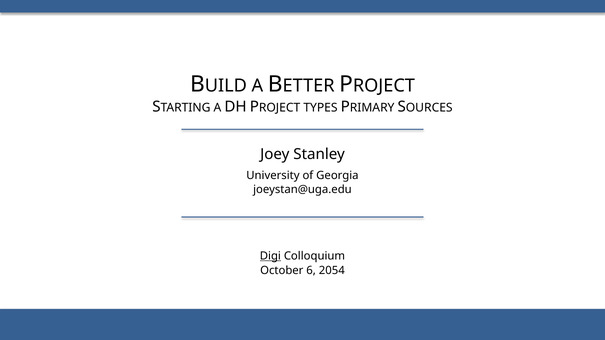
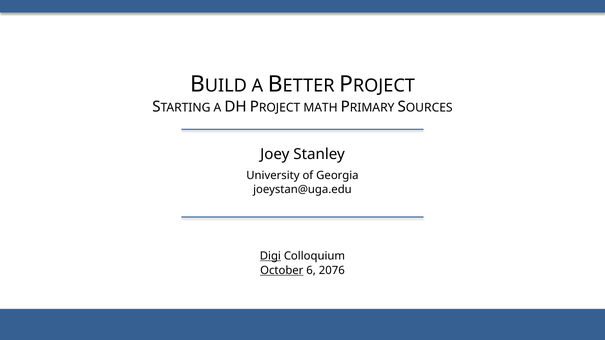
TYPES: TYPES -> MATH (321, 108)
October underline: none -> present (282, 271)
2054: 2054 -> 2076 (332, 271)
